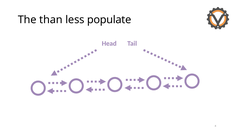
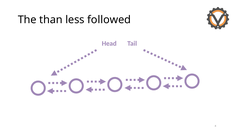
populate: populate -> followed (109, 20)
